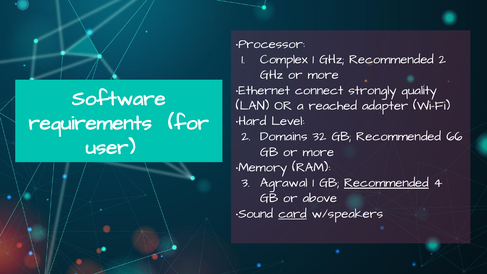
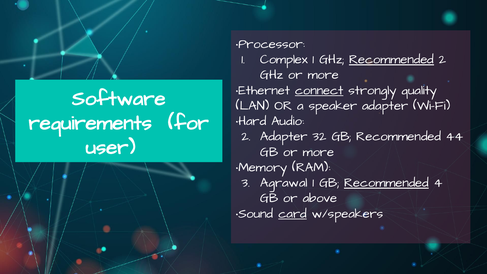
Recommended underline: none -> present (391, 59)
connect underline: none -> present (319, 90)
reached: reached -> speaker (333, 106)
Level: Level -> Audio (288, 121)
2 Domains: Domains -> Adapter (284, 136)
66: 66 -> 44 (455, 136)
